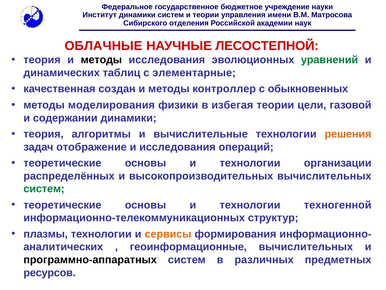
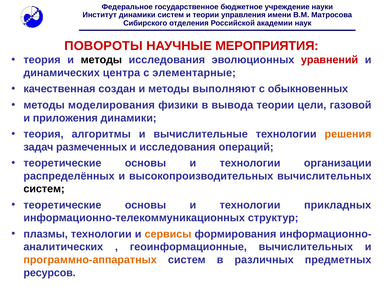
ОБЛАЧНЫЕ: ОБЛАЧНЫЕ -> ПОВОРОТЫ (104, 46)
ЛЕСОСТЕПНОЙ: ЛЕСОСТЕПНОЙ -> МЕРОПРИЯТИЯ (267, 46)
уравнений colour: green -> red (330, 60)
таблиц: таблиц -> центра (122, 73)
контроллер: контроллер -> выполняют (224, 89)
избегая: избегая -> вывода (232, 105)
содержании: содержании -> приложения (65, 118)
отображение: отображение -> размеченных (92, 147)
систем colour: green -> black (44, 189)
техногенной: техногенной -> прикладных (338, 205)
программно-аппаратных colour: black -> orange (90, 259)
